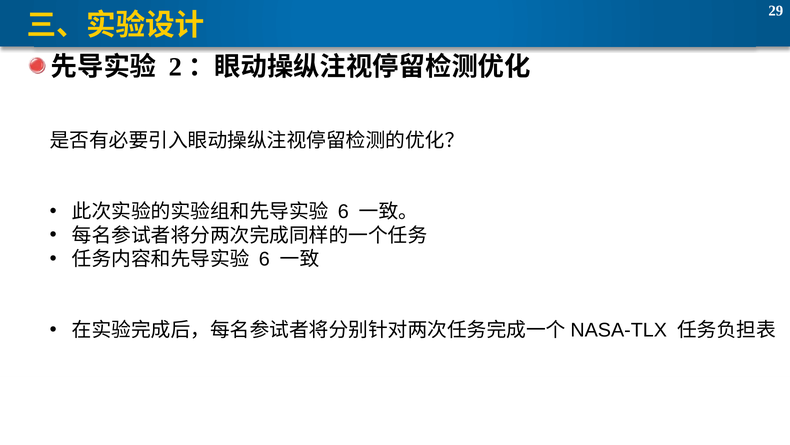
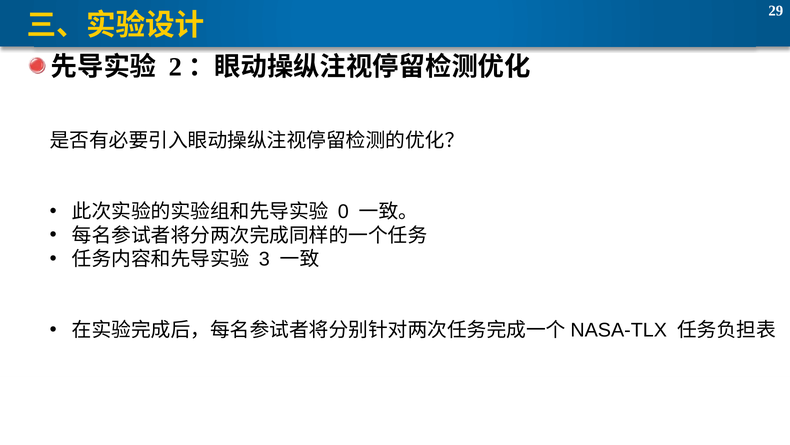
6: 6 -> 0 (343, 211)
6: 6 -> 3 (264, 259)
